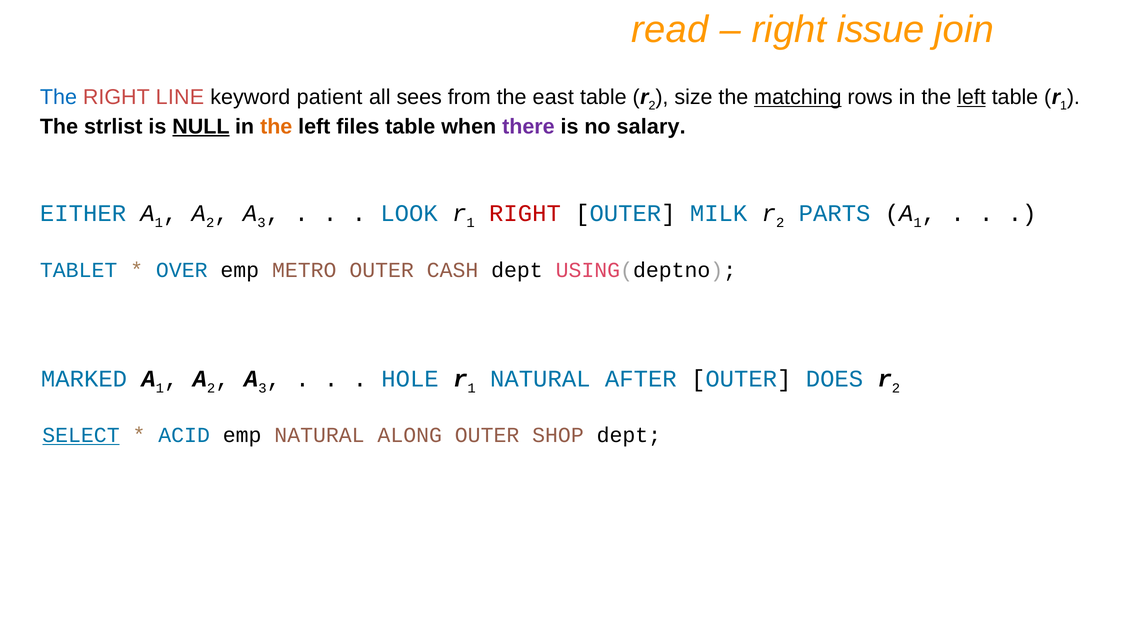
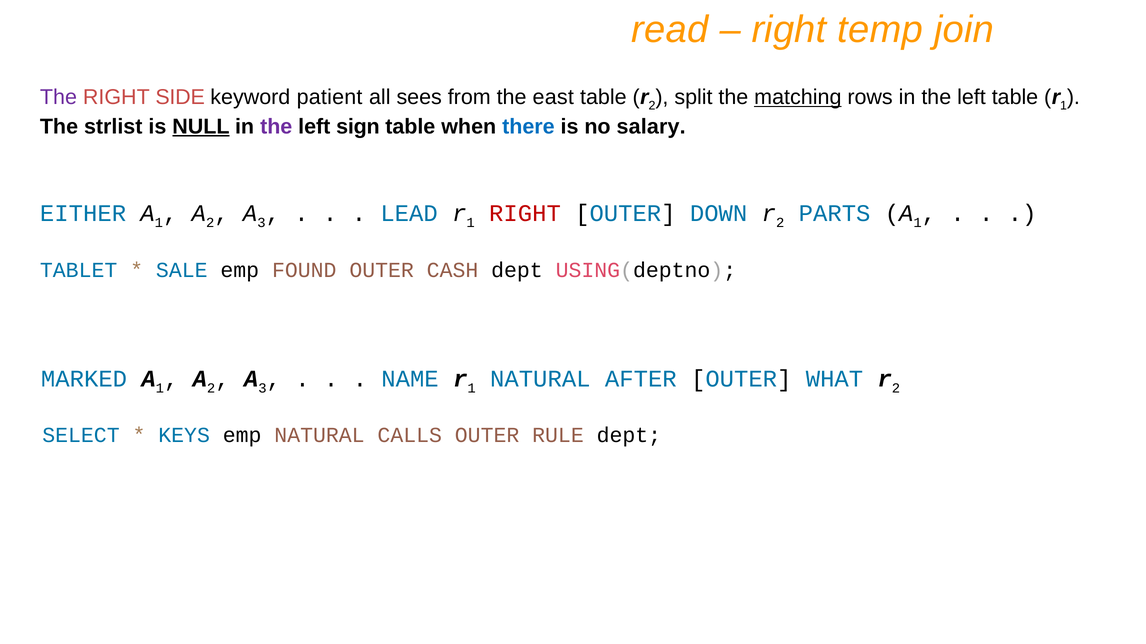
issue: issue -> temp (880, 30)
The colour: blue -> purple (58, 97)
LINE: LINE -> SIDE (180, 97)
size: size -> split (693, 97)
left underline: present -> none (971, 97)
the colour: orange -> purple (276, 127)
files: files -> sign (358, 127)
there colour: purple -> blue (528, 127)
LOOK: LOOK -> LEAD (409, 214)
MILK: MILK -> DOWN (719, 214)
OVER: OVER -> SALE (182, 270)
METRO: METRO -> FOUND (304, 270)
HOLE: HOLE -> NAME (410, 379)
DOES: DOES -> WHAT (834, 379)
SELECT underline: present -> none (81, 436)
ACID: ACID -> KEYS (184, 436)
ALONG: ALONG -> CALLS (410, 436)
SHOP: SHOP -> RULE (558, 436)
